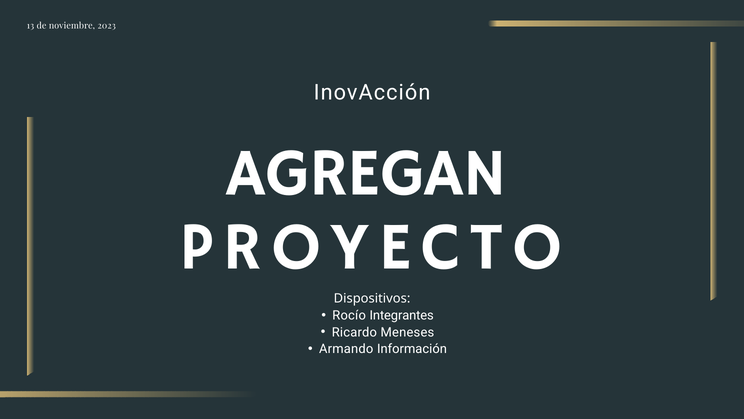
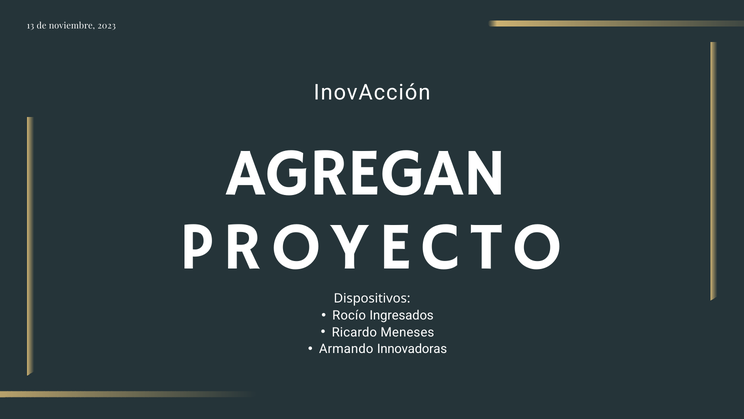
Integrantes: Integrantes -> Ingresados (402, 315)
Información: Información -> Innovadoras (412, 349)
